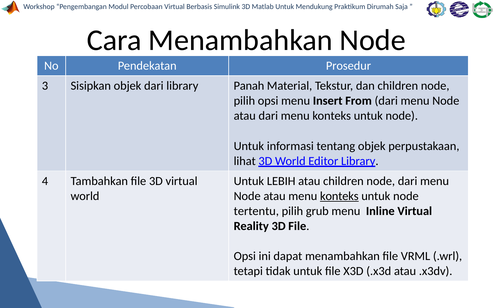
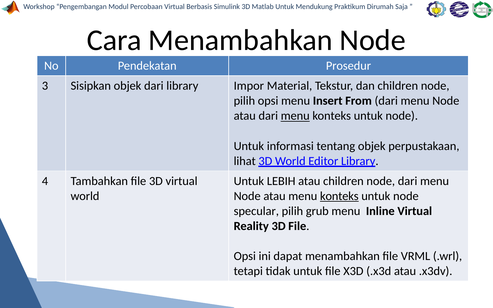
Panah: Panah -> Impor (249, 86)
menu underline: none -> present (295, 116)
tertentu: tertentu -> specular (256, 211)
